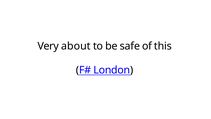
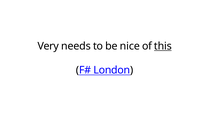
about: about -> needs (76, 46)
safe: safe -> nice (130, 46)
this underline: none -> present (163, 46)
